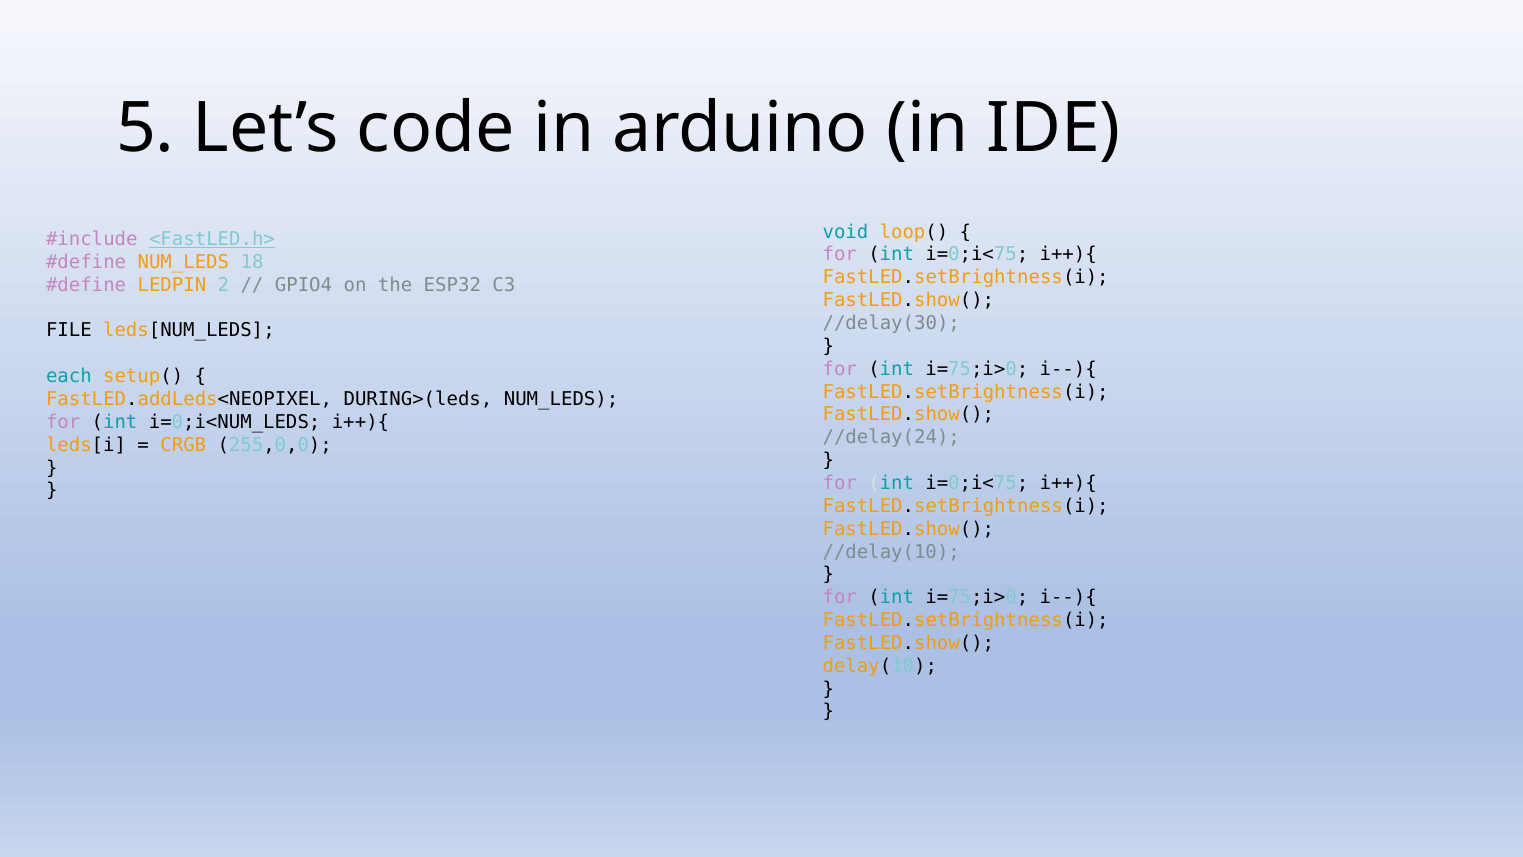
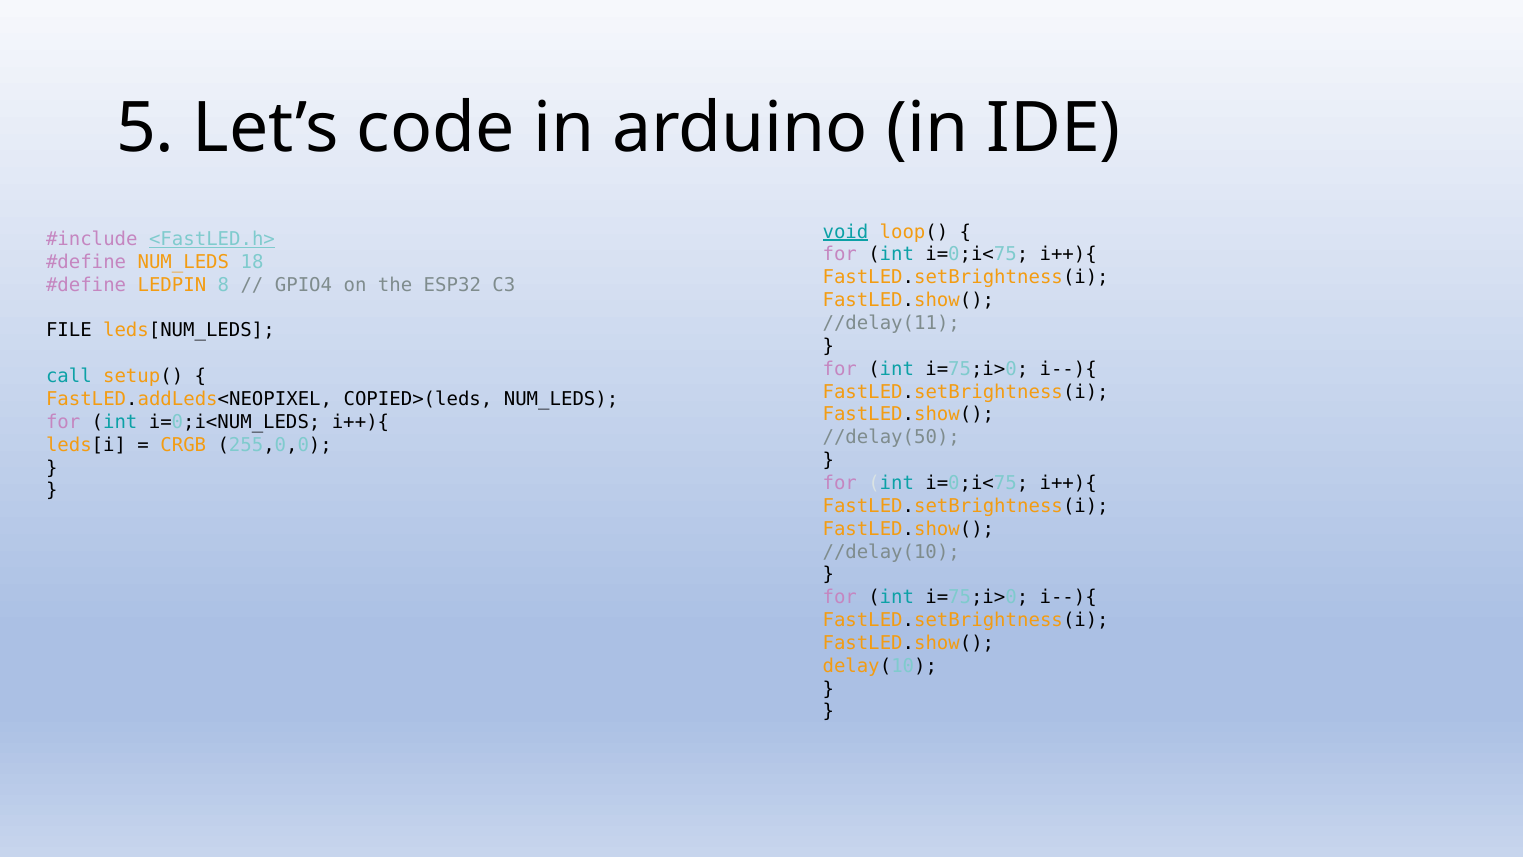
void underline: none -> present (845, 232)
2: 2 -> 8 (223, 285)
//delay(30: //delay(30 -> //delay(11 (891, 323)
each: each -> call (69, 376)
DURING>(leds: DURING>(leds -> COPIED>(leds (418, 399)
//delay(24: //delay(24 -> //delay(50 (891, 437)
